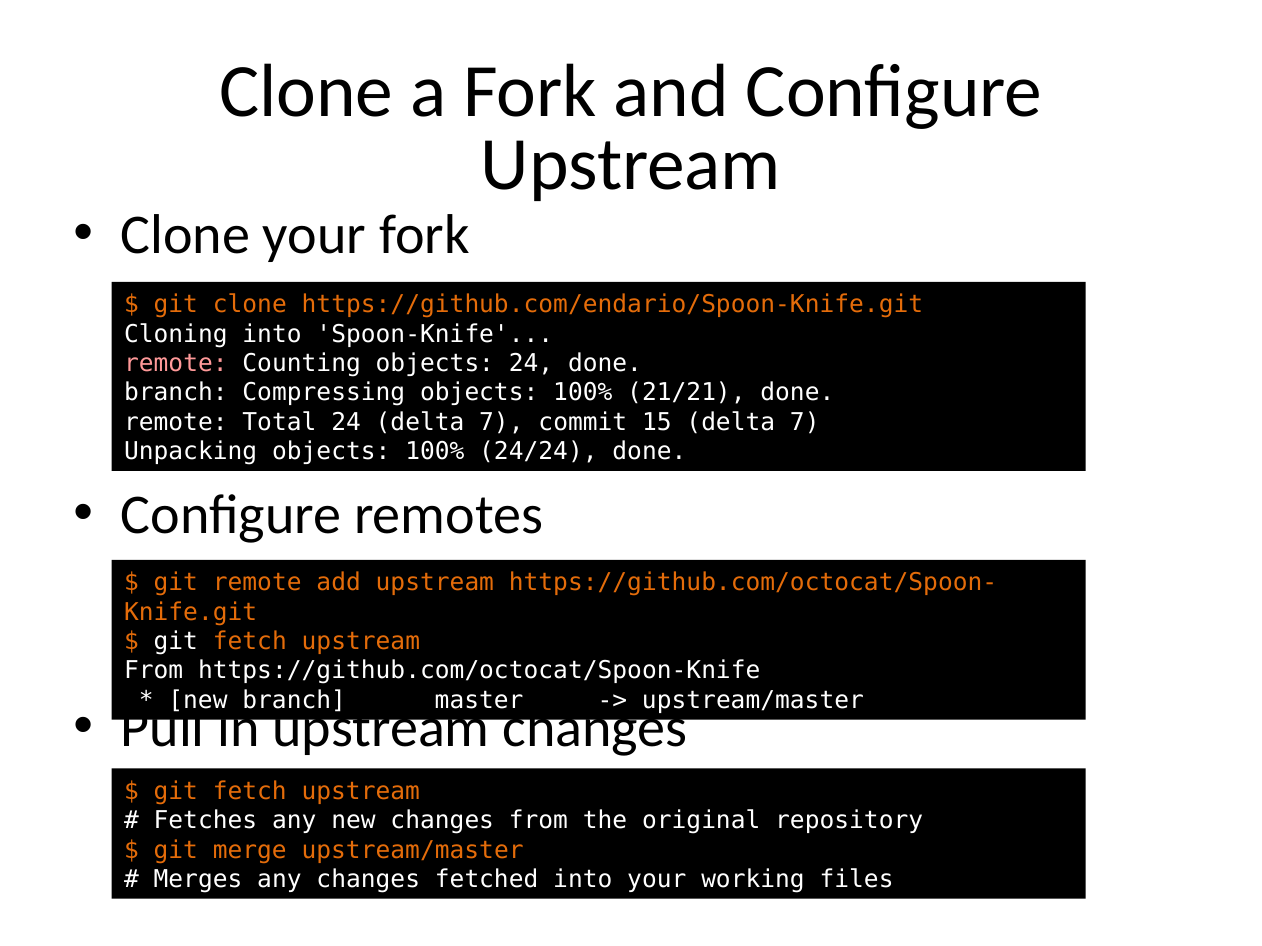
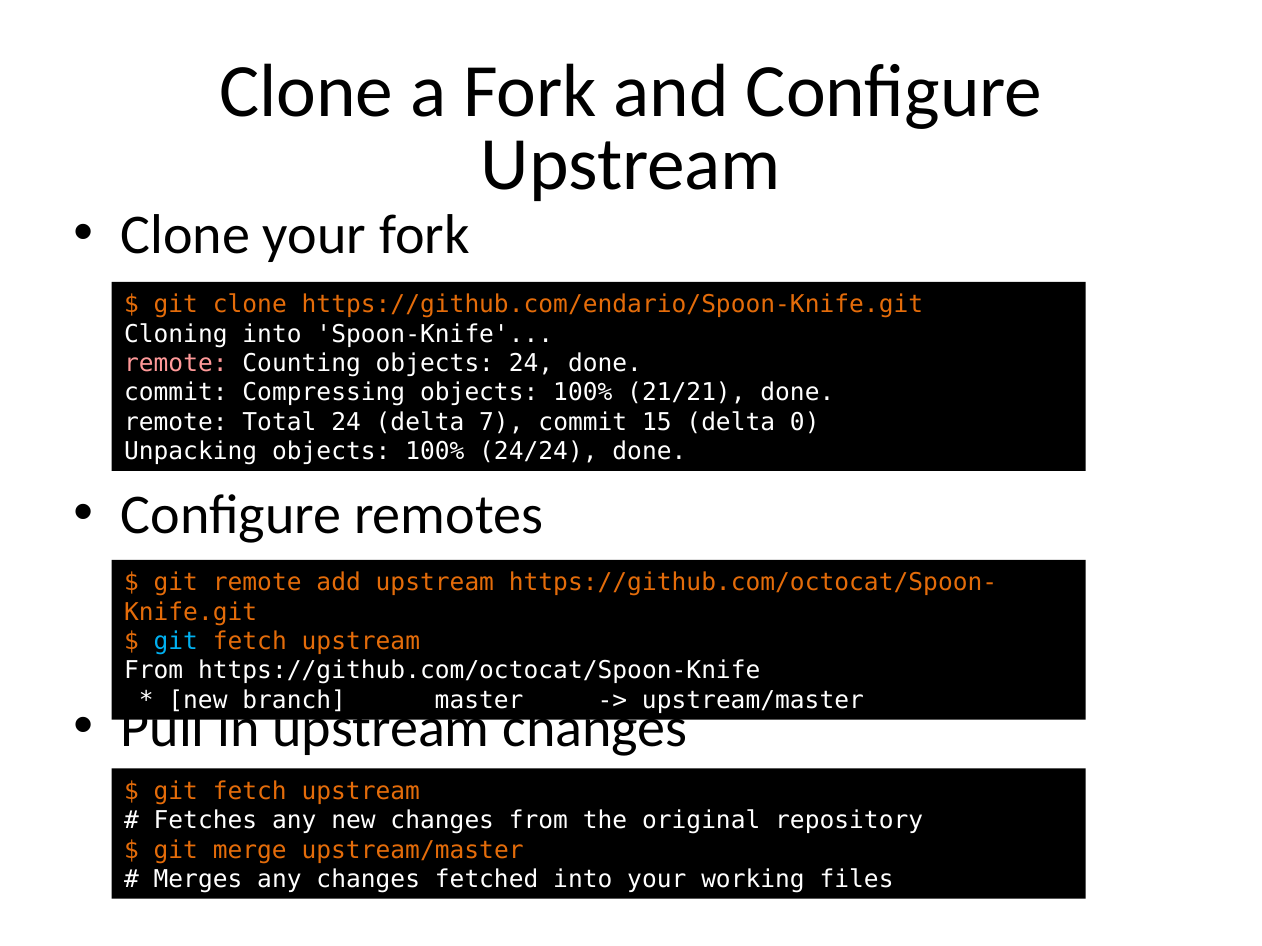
branch: branch -> commit (176, 393)
15 delta 7: 7 -> 0 (805, 423)
git colour: white -> light blue (176, 642)
